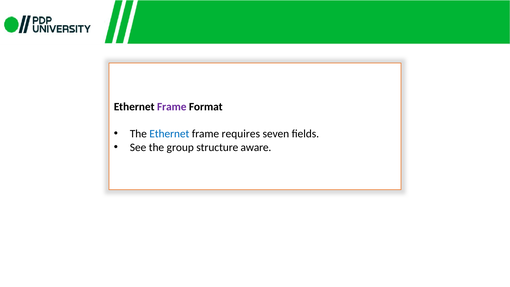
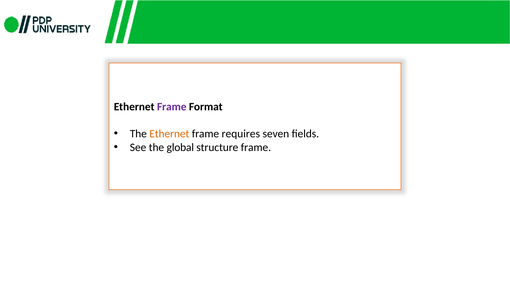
Ethernet colour: blue -> orange (169, 134)
group: group -> global (180, 147)
structure aware: aware -> frame (256, 147)
